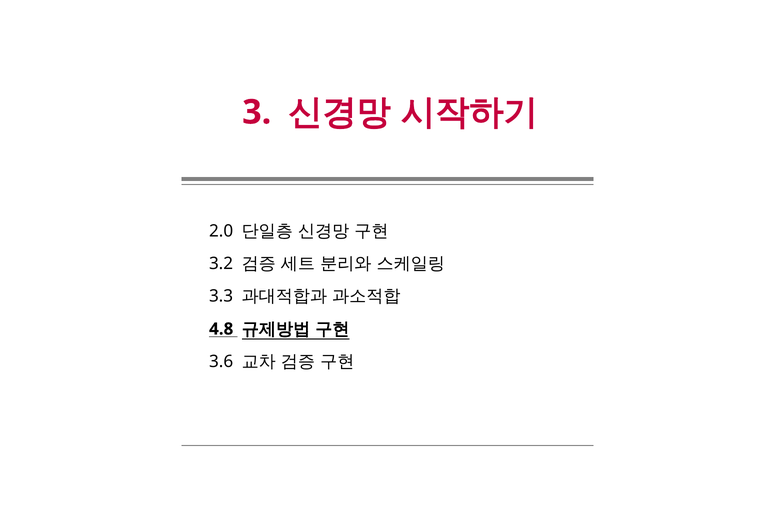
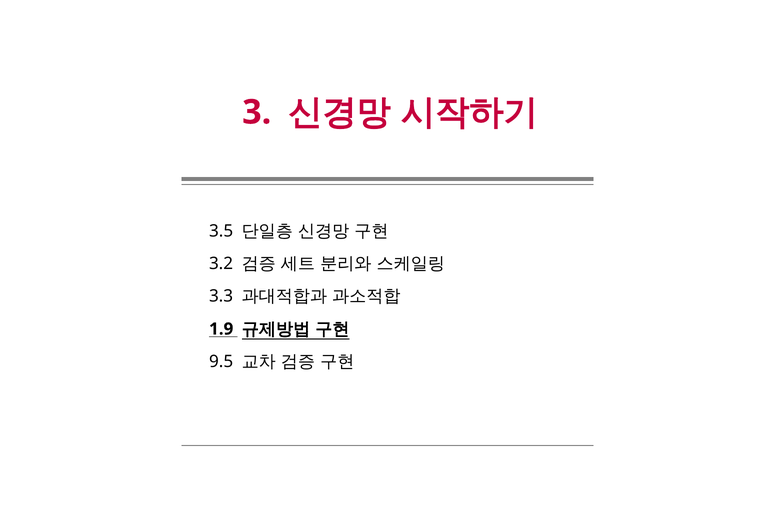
2.0: 2.0 -> 3.5 (221, 231)
4.8: 4.8 -> 1.9 (221, 329)
3.6: 3.6 -> 9.5 (221, 362)
